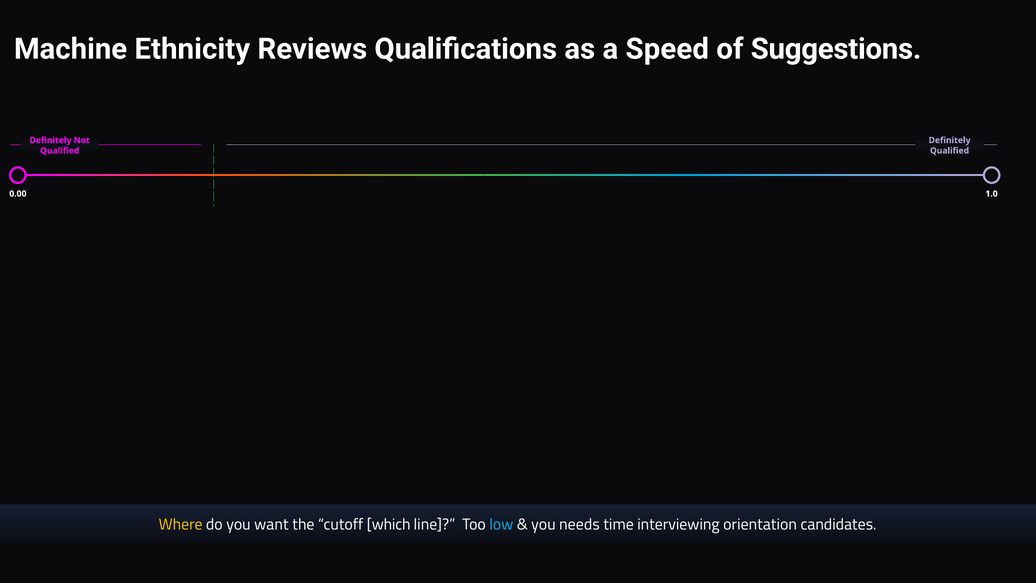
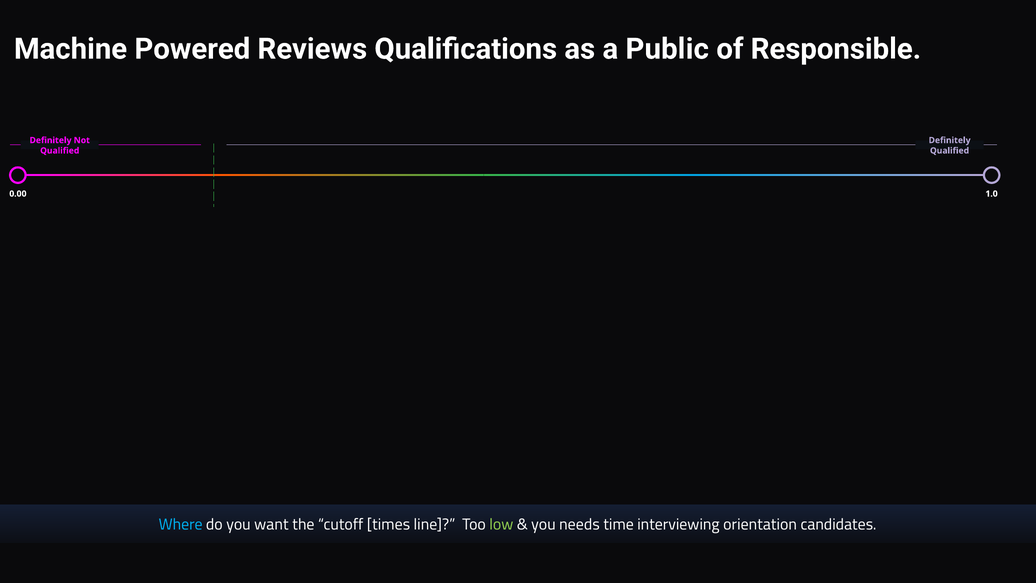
Ethnicity: Ethnicity -> Powered (192, 49)
Speed: Speed -> Public (667, 49)
Suggestions: Suggestions -> Responsible (836, 49)
Where colour: yellow -> light blue (181, 525)
which: which -> times (388, 525)
low colour: light blue -> light green (501, 525)
